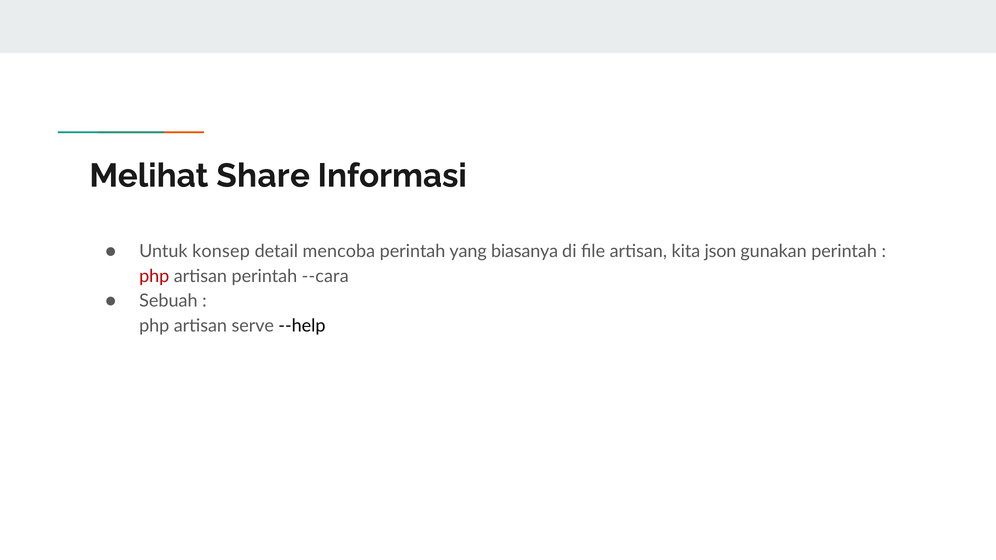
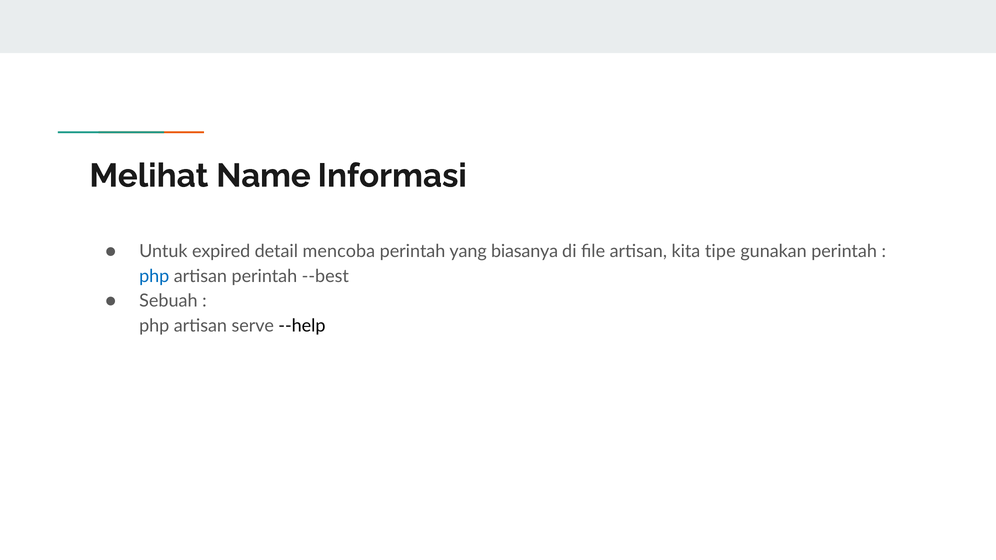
Share: Share -> Name (263, 176)
konsep: konsep -> expired (221, 252)
json: json -> tipe (720, 252)
php colour: red -> blue (154, 276)
--cara: --cara -> --best (325, 276)
